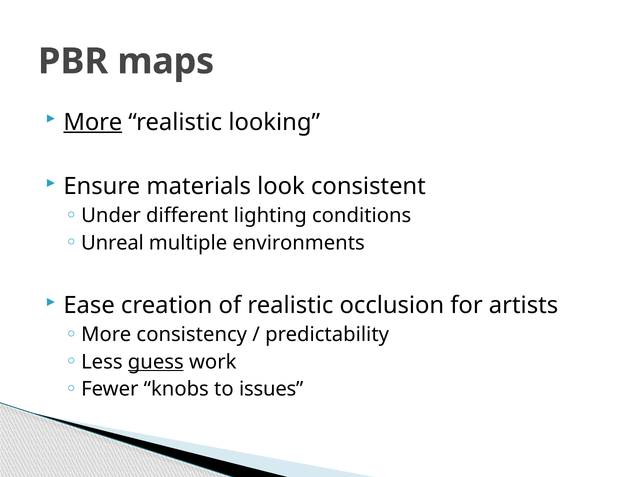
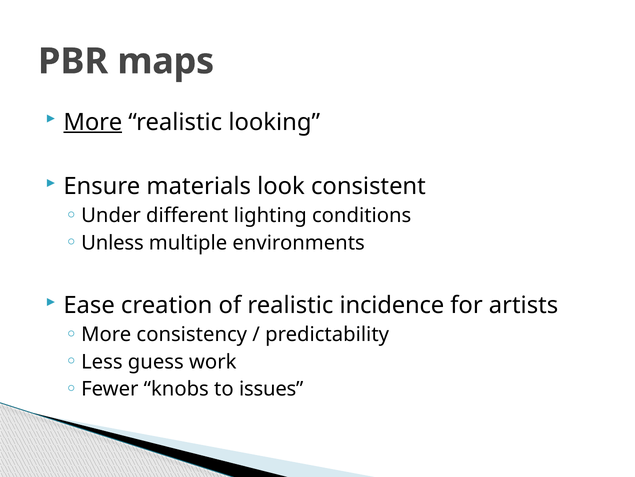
Unreal: Unreal -> Unless (112, 243)
occlusion: occlusion -> incidence (392, 305)
guess underline: present -> none (156, 361)
